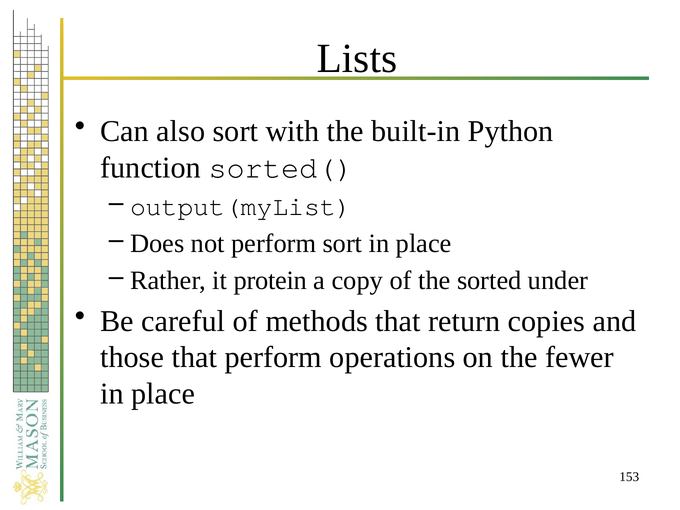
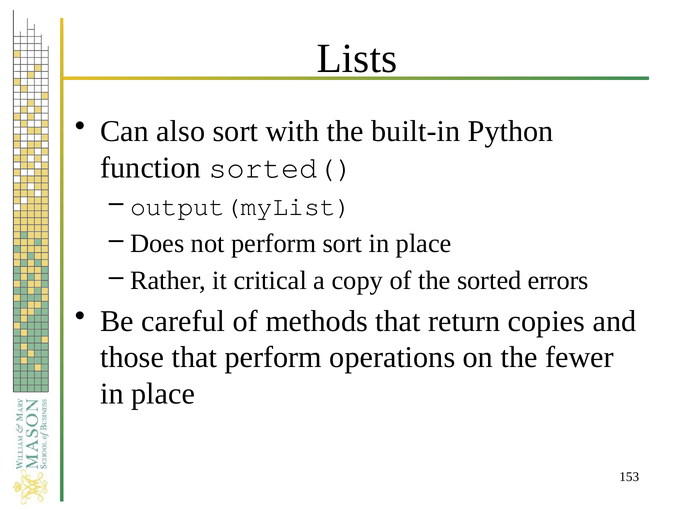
protein: protein -> critical (270, 281)
under: under -> errors (558, 281)
